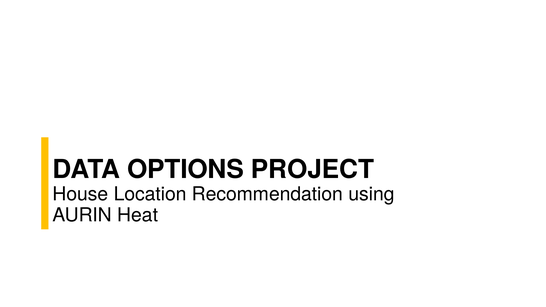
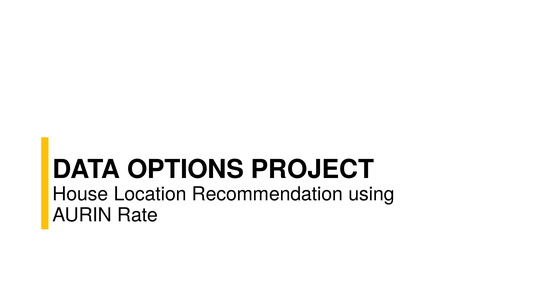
Heat: Heat -> Rate (138, 215)
